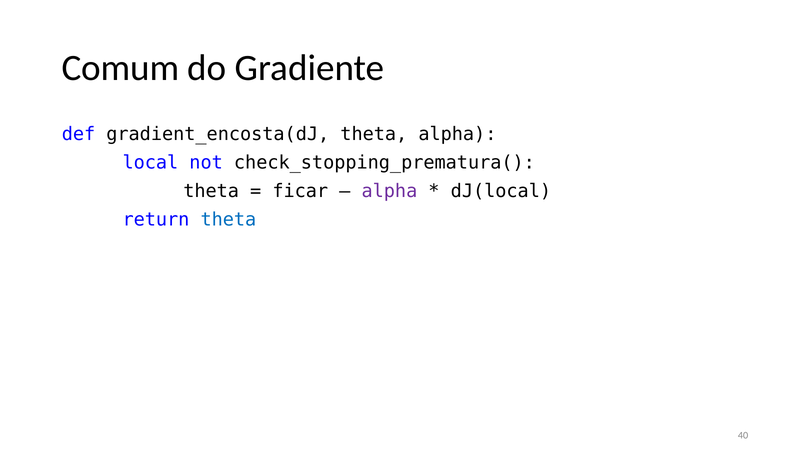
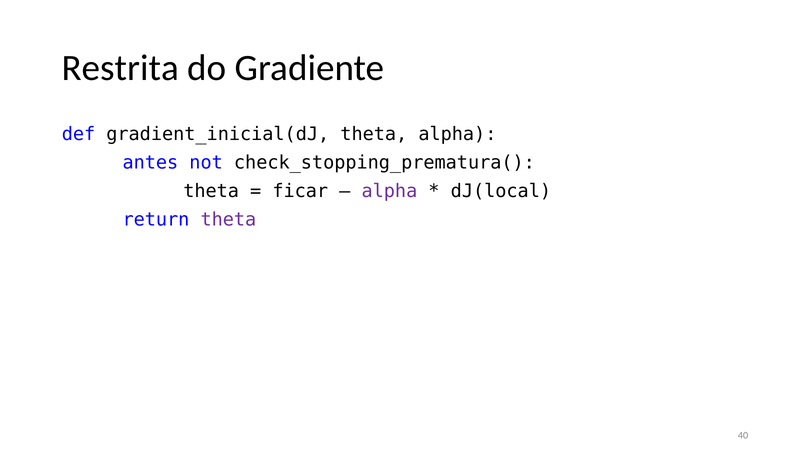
Comum: Comum -> Restrita (120, 68)
gradient_encosta(dJ: gradient_encosta(dJ -> gradient_inicial(dJ (218, 134)
local: local -> antes (150, 163)
theta colour: blue -> purple (228, 220)
